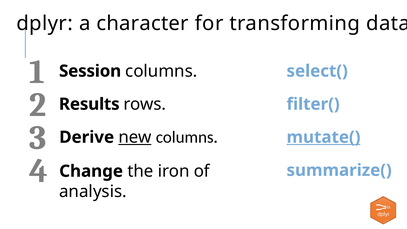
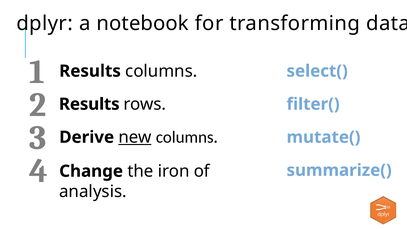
character: character -> notebook (143, 23)
1 Session: Session -> Results (90, 71)
mutate( underline: present -> none (323, 137)
